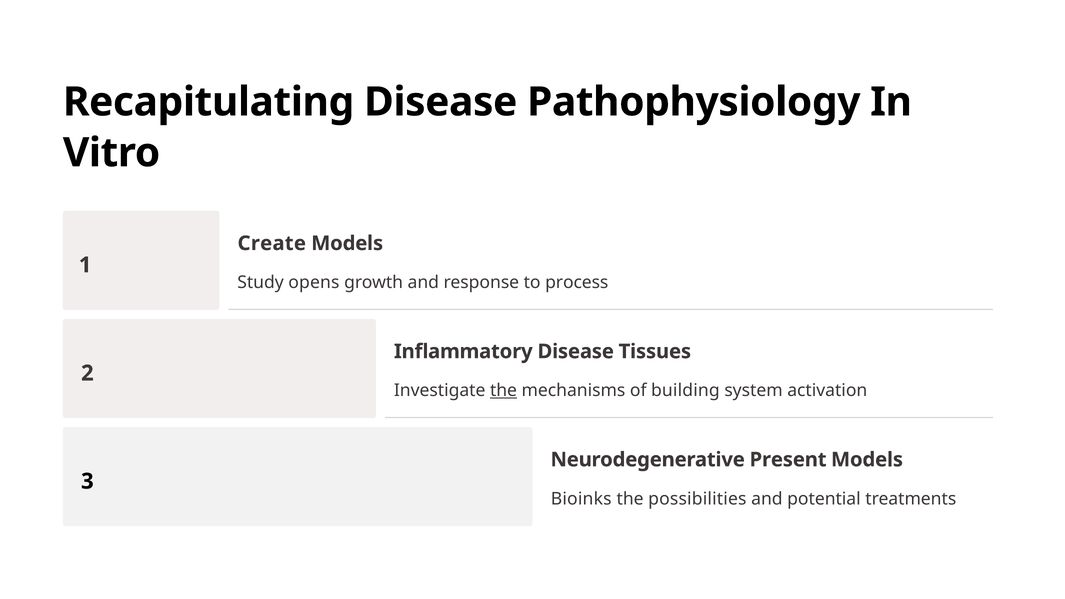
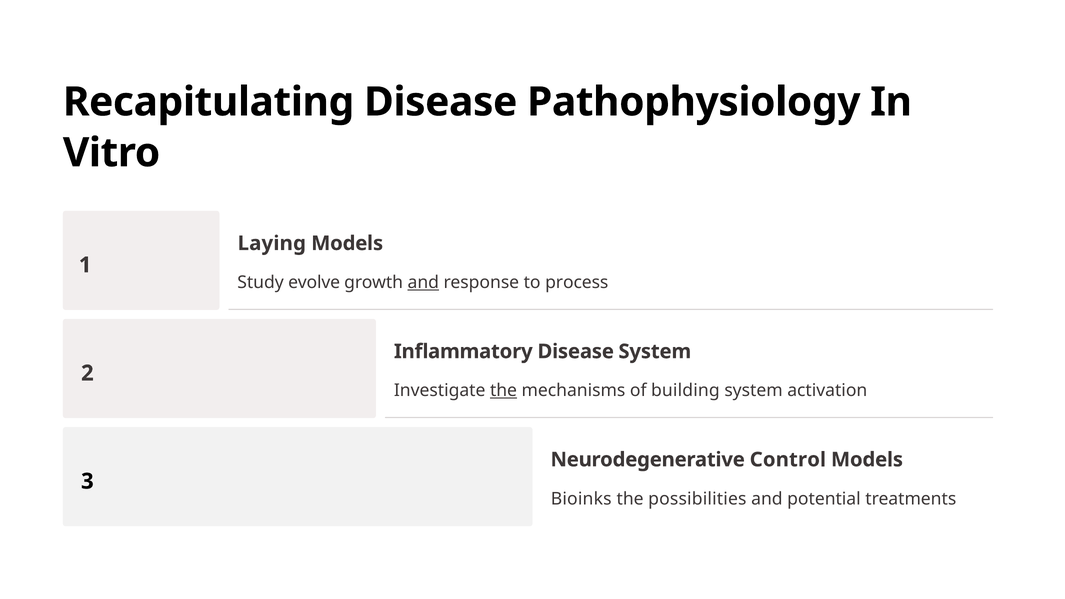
Create: Create -> Laying (272, 243)
opens: opens -> evolve (314, 283)
and underline: none -> present (423, 283)
Disease Tissues: Tissues -> System (655, 352)
Present: Present -> Control (788, 460)
